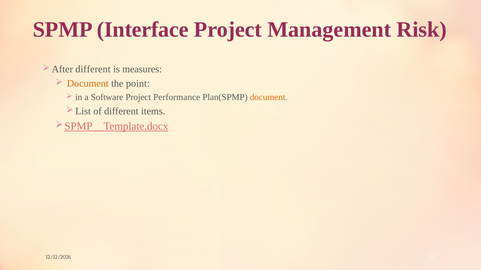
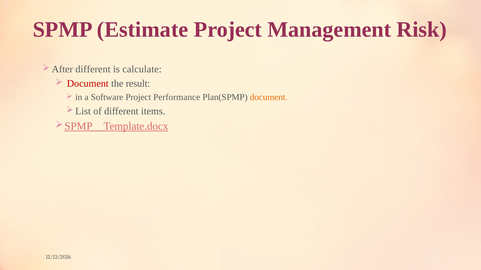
Interface: Interface -> Estimate (143, 30)
measures: measures -> calculate (142, 69)
Document colour: orange -> red (88, 84)
point: point -> result (138, 84)
